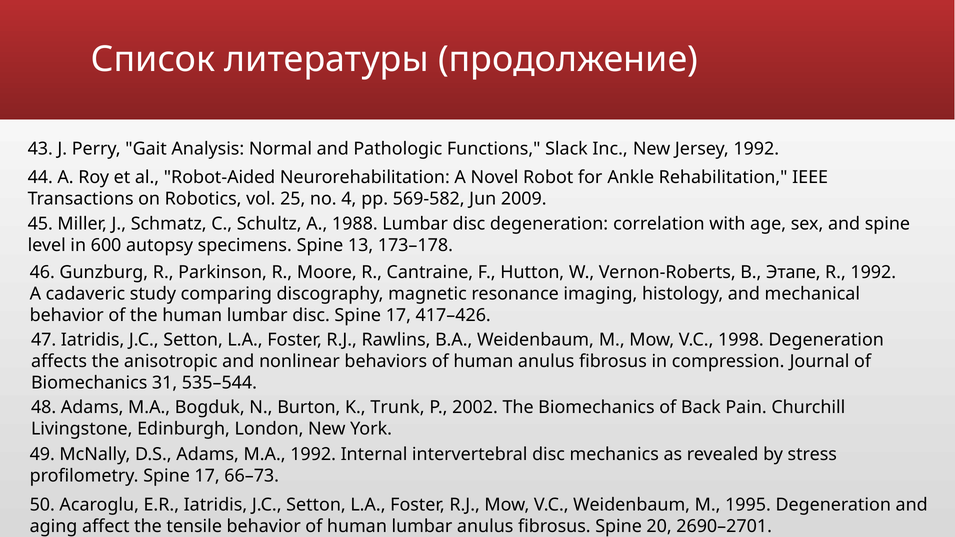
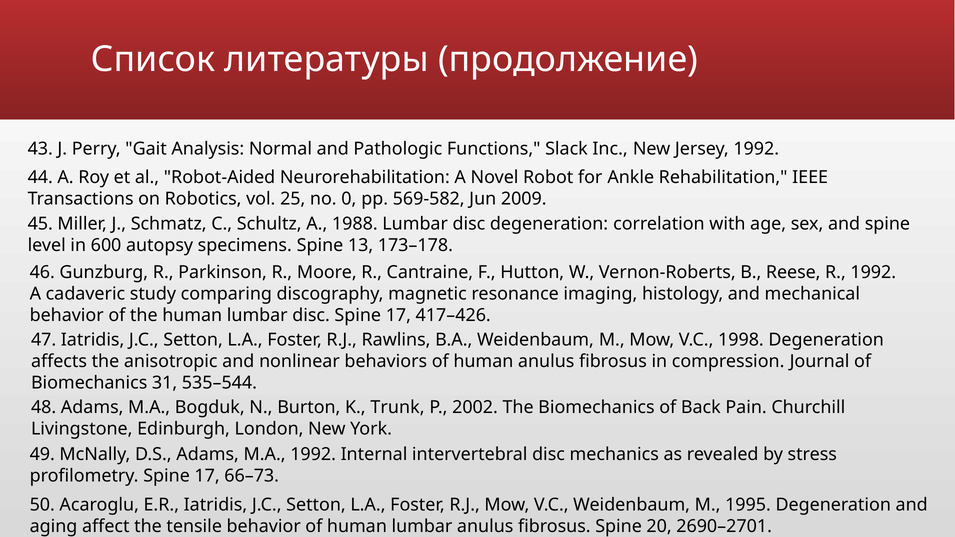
4: 4 -> 0 (349, 199)
Этапе: Этапе -> Reese (793, 272)
